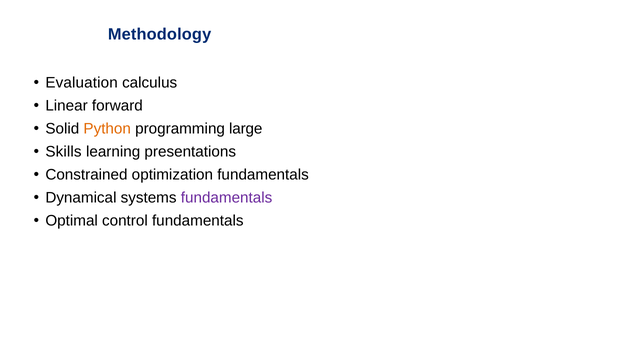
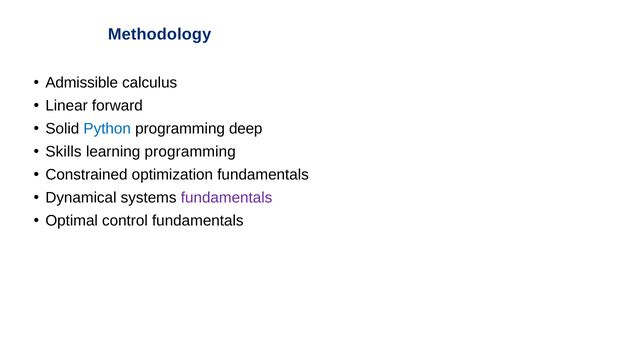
Evaluation: Evaluation -> Admissible (82, 83)
Python colour: orange -> blue (107, 129)
large: large -> deep (246, 129)
learning presentations: presentations -> programming (190, 152)
